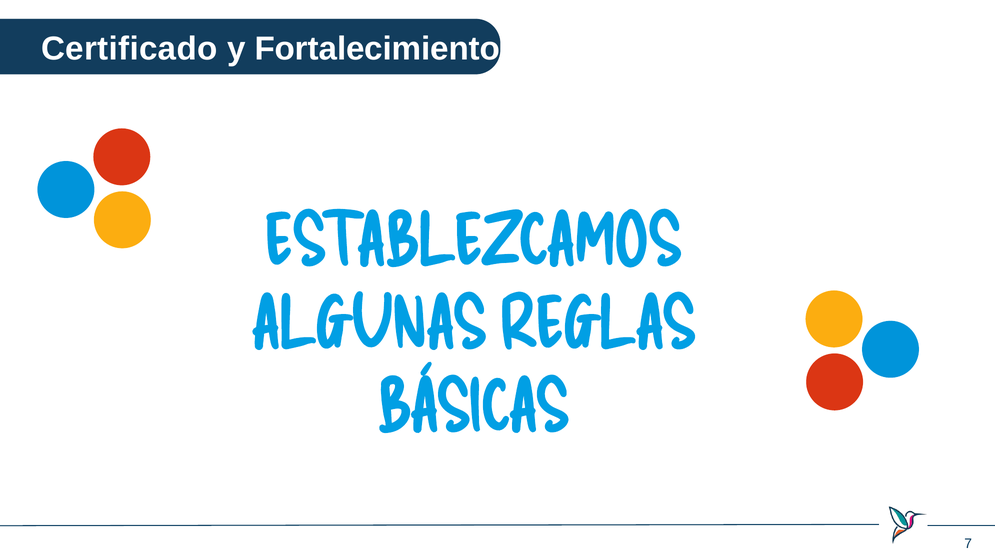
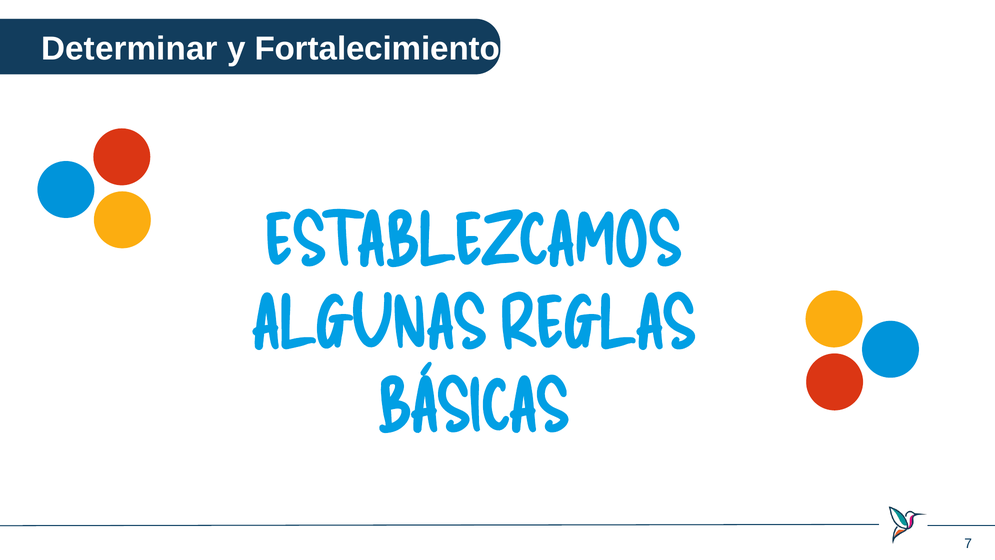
Certificado: Certificado -> Determinar (129, 49)
